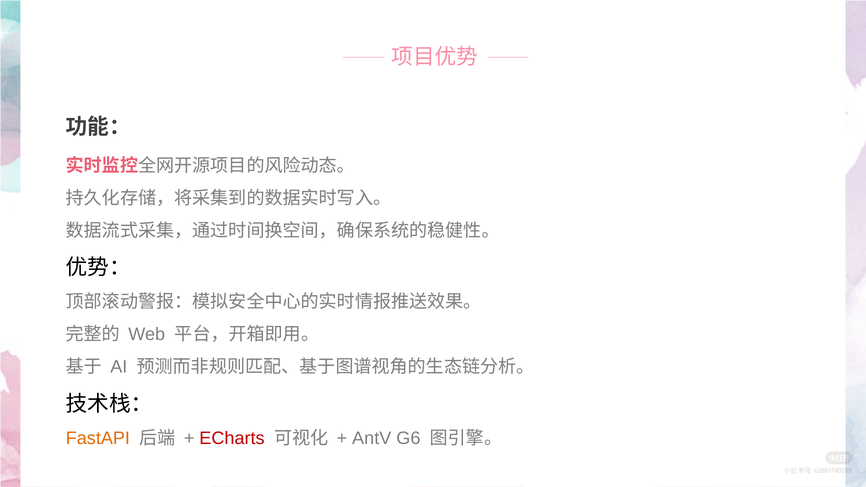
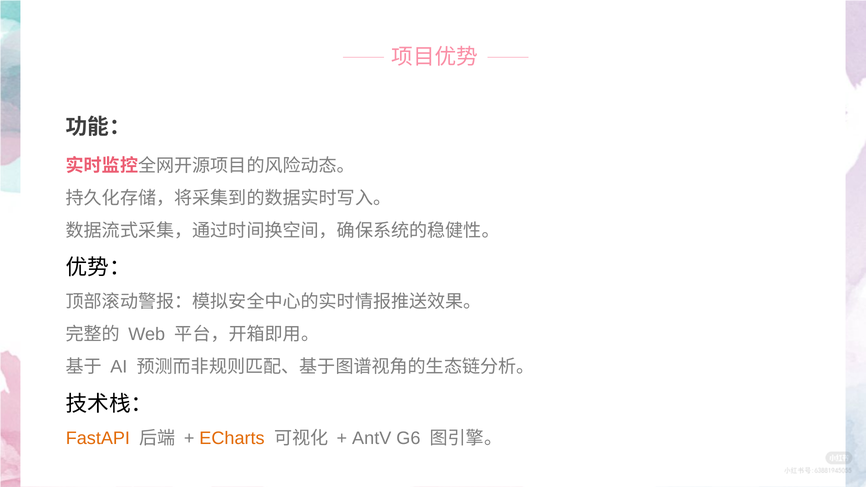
ECharts colour: red -> orange (232, 438)
